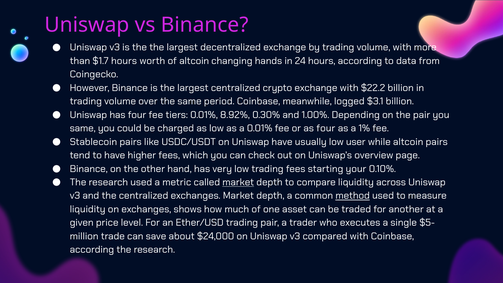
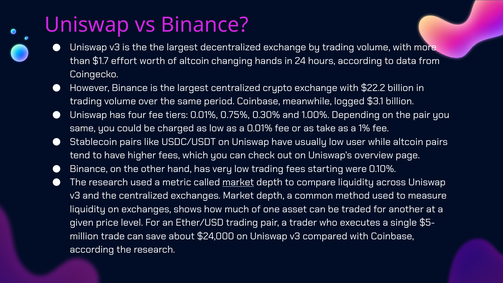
$1.7 hours: hours -> effort (124, 61)
8.92%: 8.92% -> 0.75% (235, 115)
as four: four -> take (326, 128)
your: your -> were (356, 169)
method underline: present -> none (353, 196)
